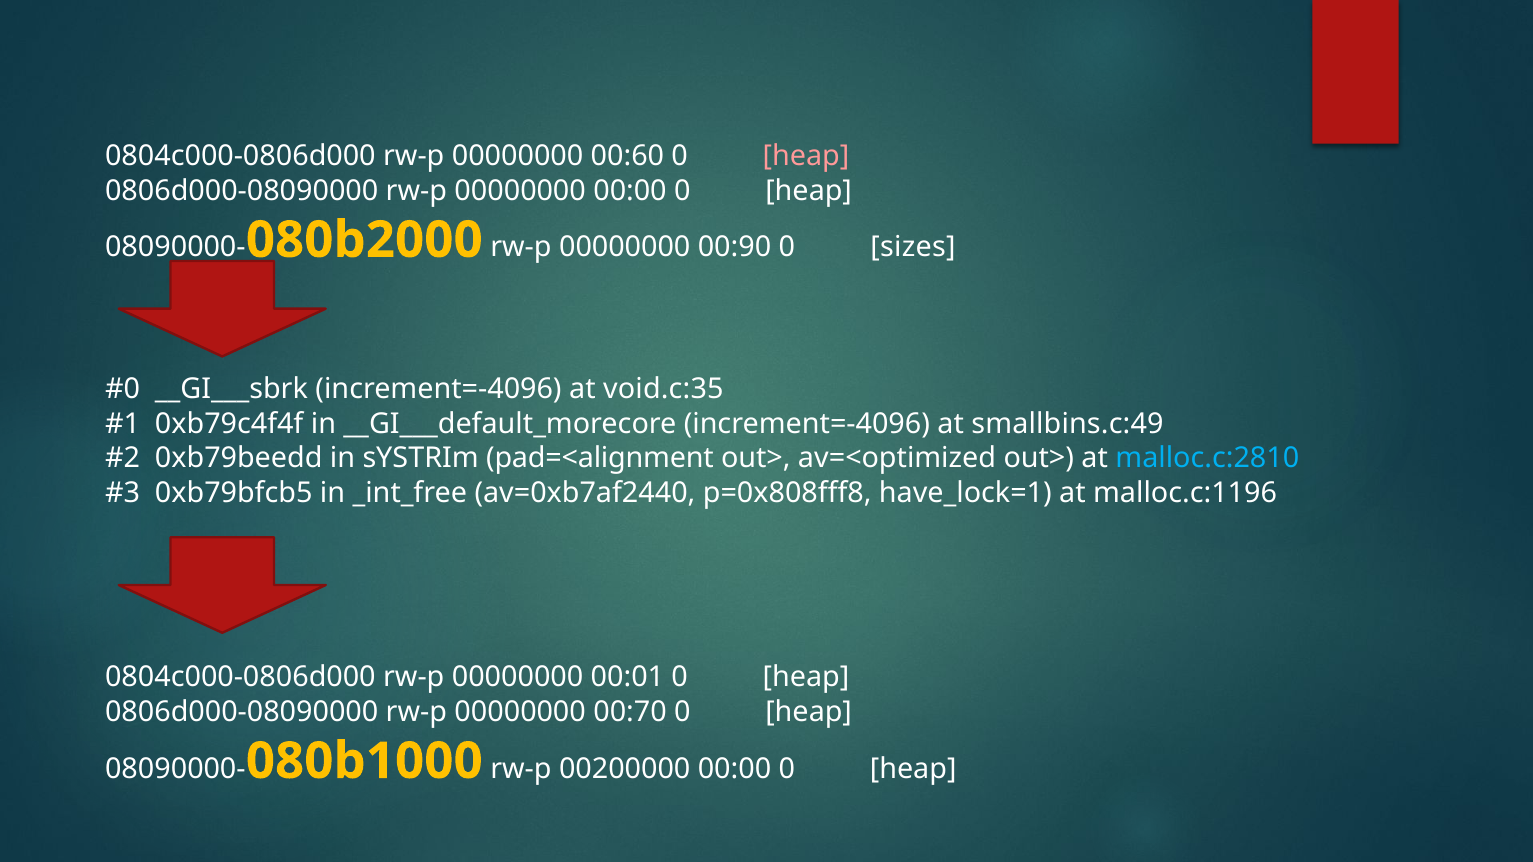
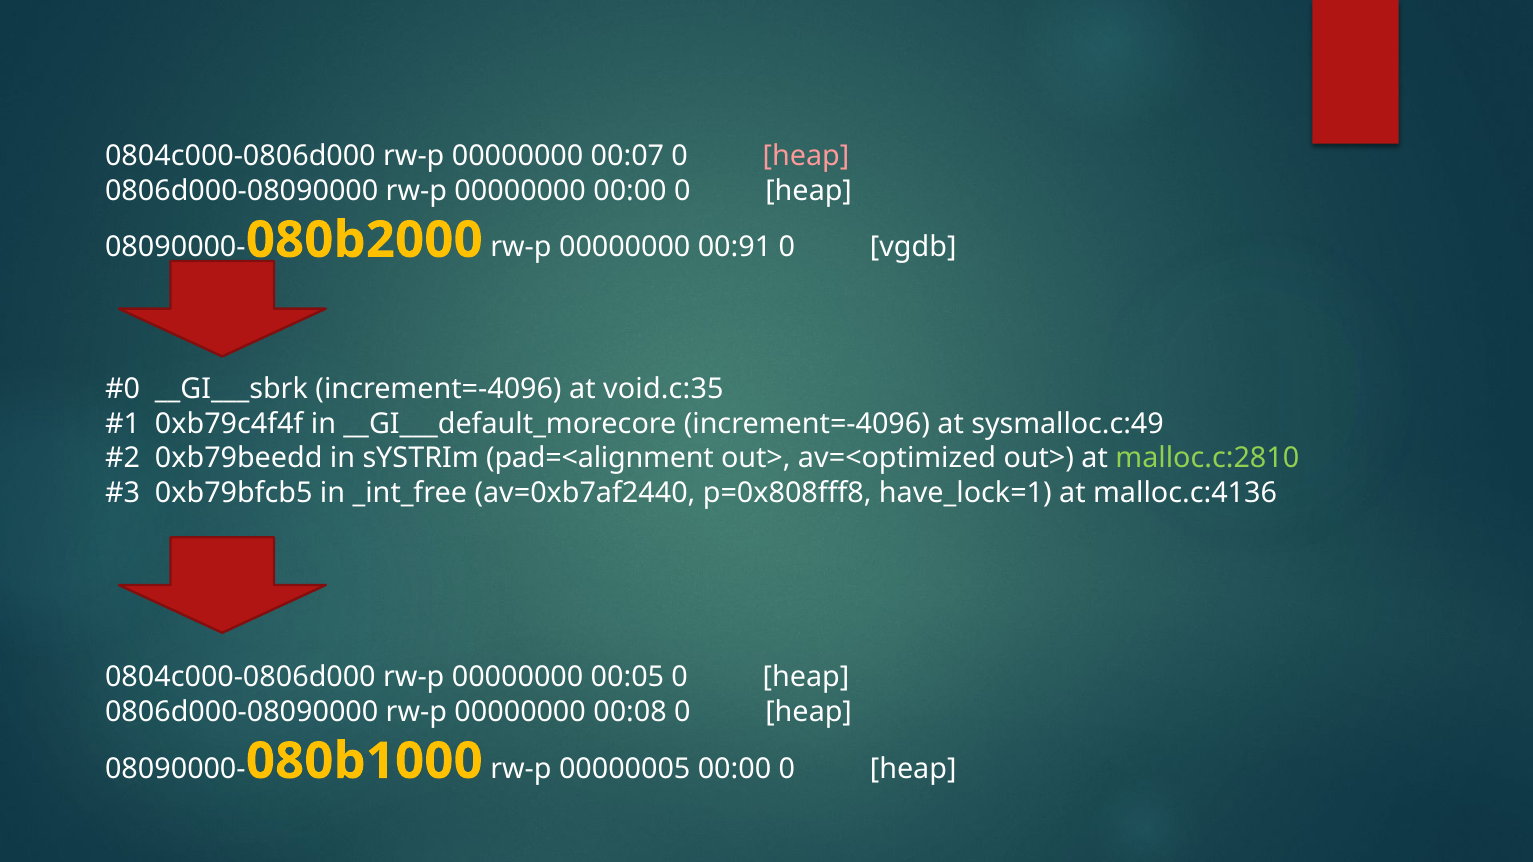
00:60: 00:60 -> 00:07 (627, 156)
00:90: 00:90 -> 00:91 (735, 248)
sizes: sizes -> vgdb (913, 248)
smallbins.c:49: smallbins.c:49 -> sysmalloc.c:49 (1068, 424)
malloc.c:2810 colour: light blue -> light green (1207, 459)
malloc.c:1196: malloc.c:1196 -> malloc.c:4136 (1185, 493)
00:01: 00:01 -> 00:05 (627, 677)
00:70: 00:70 -> 00:08 (630, 712)
00200000: 00200000 -> 00000005 (625, 769)
